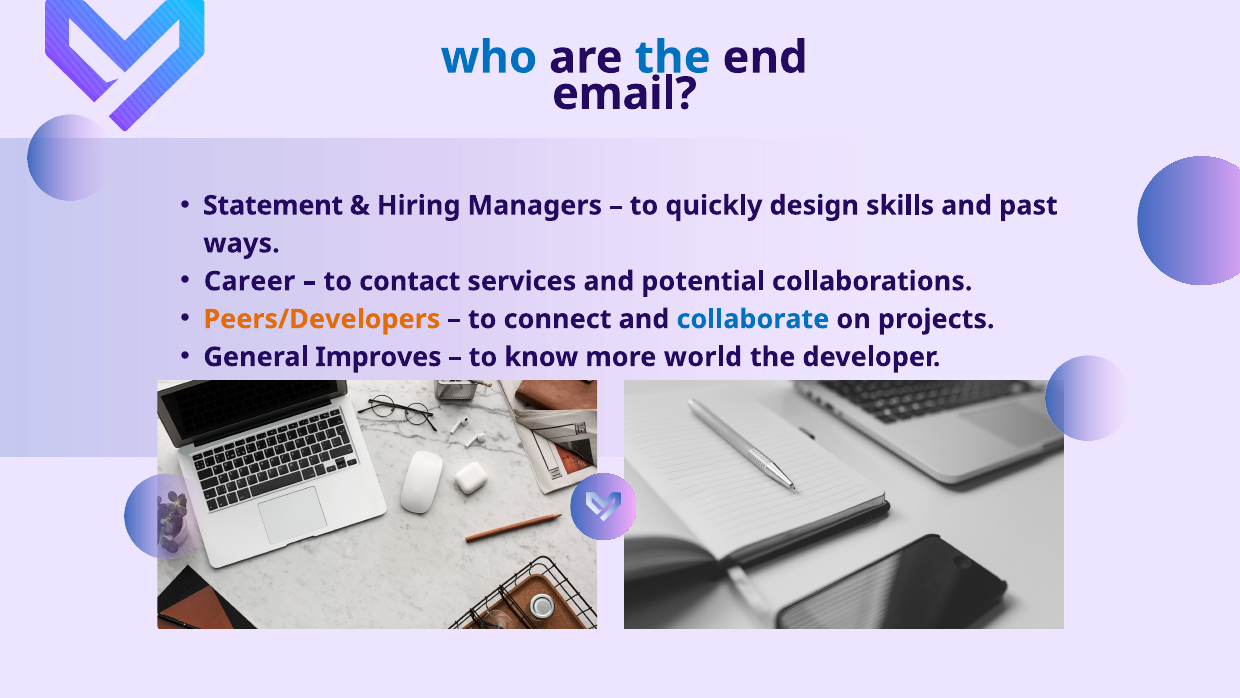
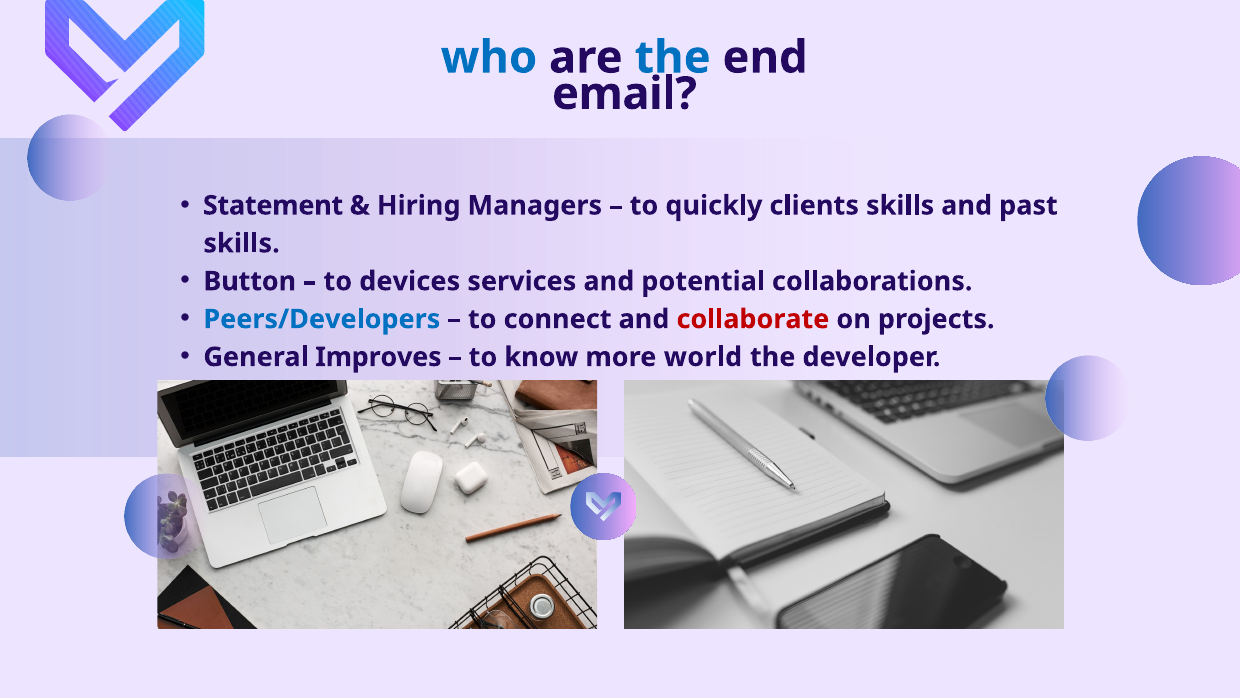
design: design -> clients (814, 205)
ways: ways -> skills (242, 243)
Career: Career -> Button (250, 281)
contact: contact -> devices (410, 281)
Peers/Developers colour: orange -> blue (322, 319)
collaborate colour: blue -> red (753, 319)
